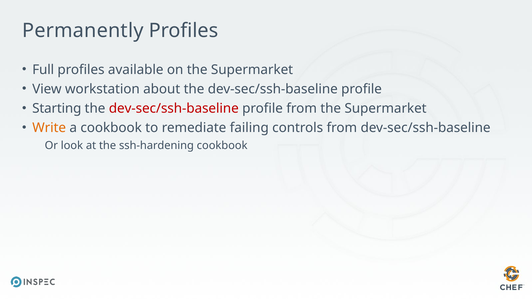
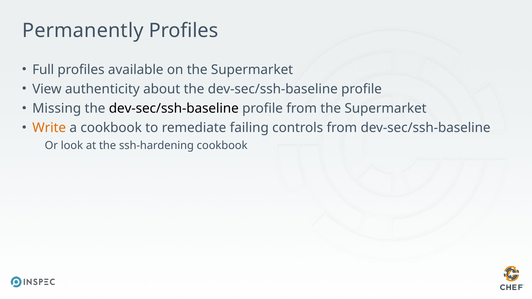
workstation: workstation -> authenticity (102, 89)
Starting: Starting -> Missing (57, 109)
dev-sec/ssh-baseline colour: red -> black (174, 109)
